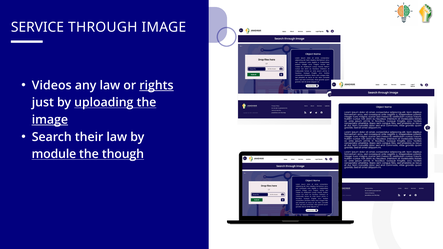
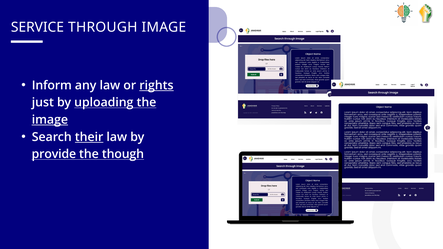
Videos: Videos -> Inform (52, 85)
their underline: none -> present (89, 137)
module: module -> provide (54, 154)
